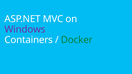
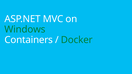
Windows colour: purple -> green (25, 30)
